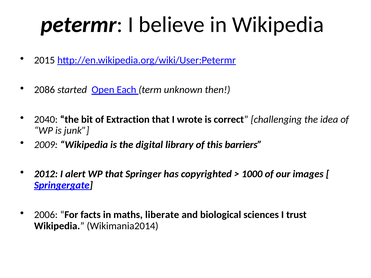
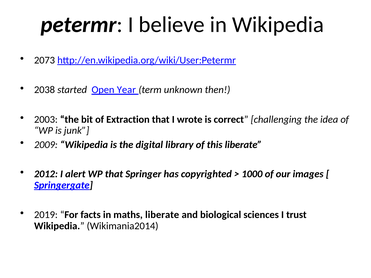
2015: 2015 -> 2073 (45, 60)
2086: 2086 -> 2038 (45, 90)
Each: Each -> Year (126, 90)
2040: 2040 -> 2003 (46, 120)
this barriers: barriers -> liberate (243, 145)
2006: 2006 -> 2019 (46, 215)
